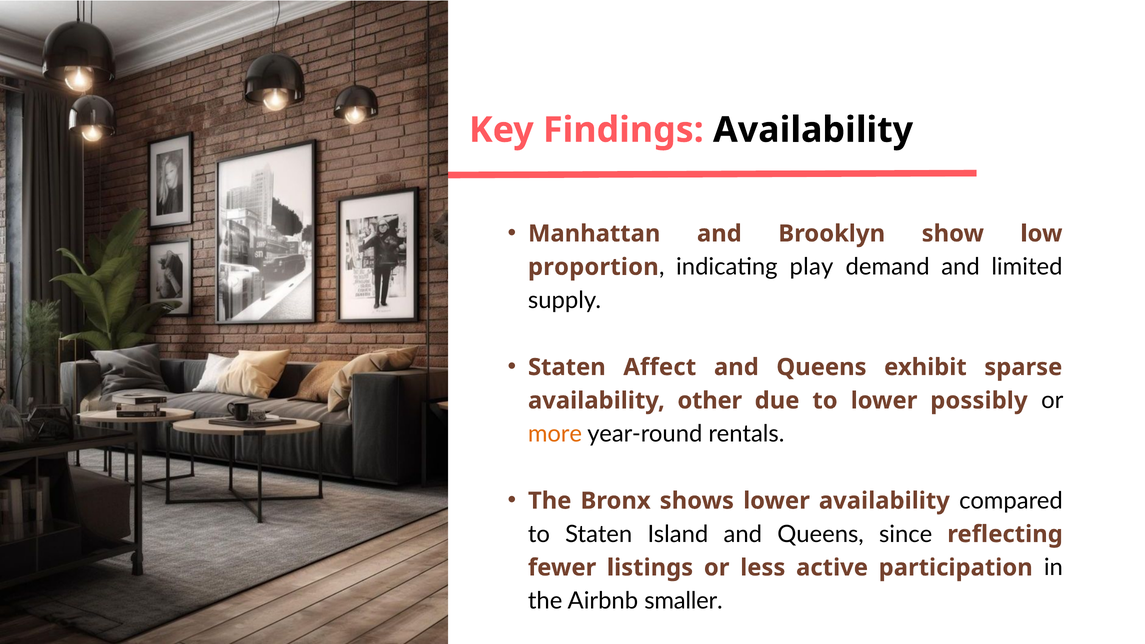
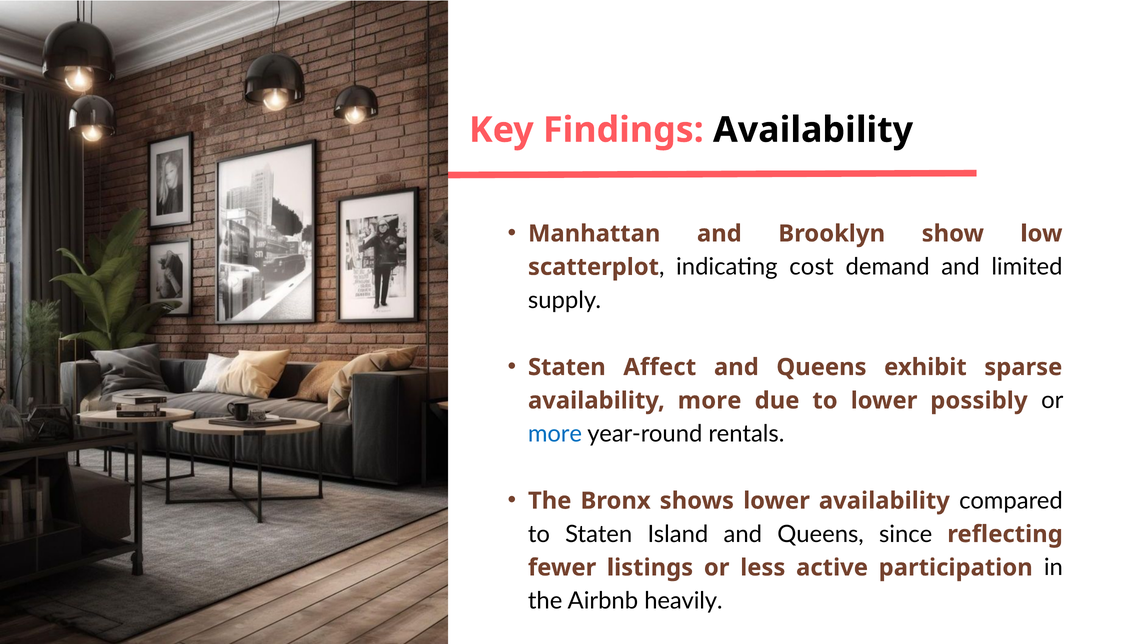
proportion: proportion -> scatterplot (593, 267)
play: play -> cost (811, 267)
availability other: other -> more (710, 401)
more colour: orange -> blue (555, 434)
smaller: smaller -> heavily (683, 601)
